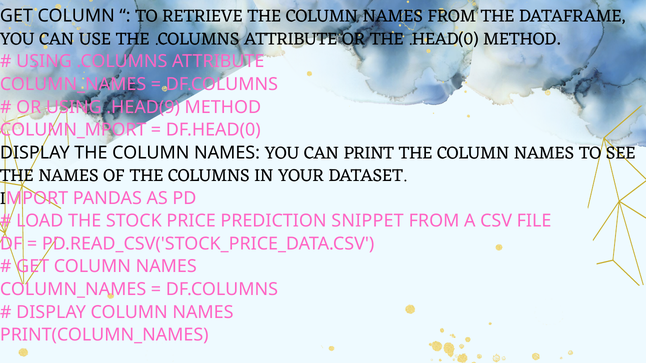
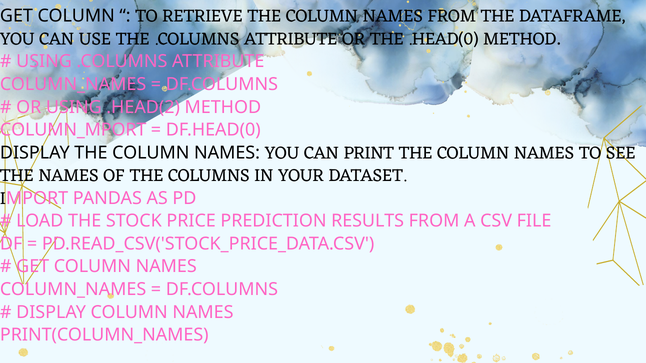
.HEAD(9: .HEAD(9 -> .HEAD(2 (143, 107)
SNIPPET: SNIPPET -> RESULTS (368, 221)
